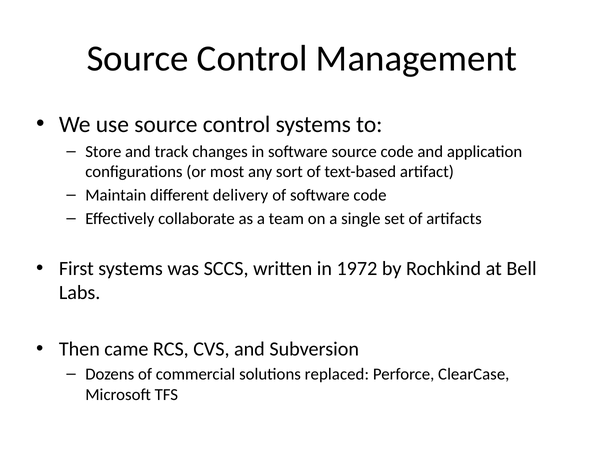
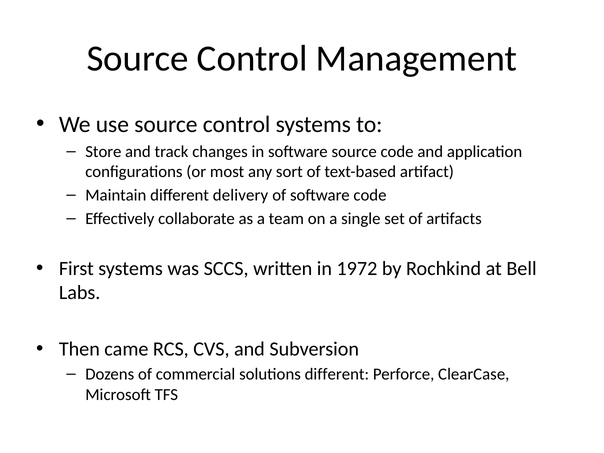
solutions replaced: replaced -> different (337, 374)
